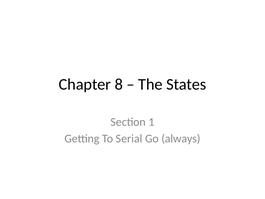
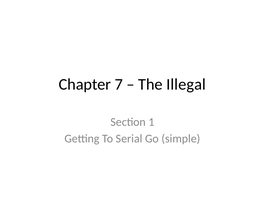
8: 8 -> 7 (119, 84)
States: States -> Illegal (186, 84)
always: always -> simple (181, 138)
